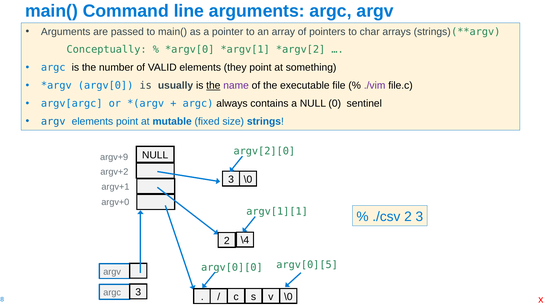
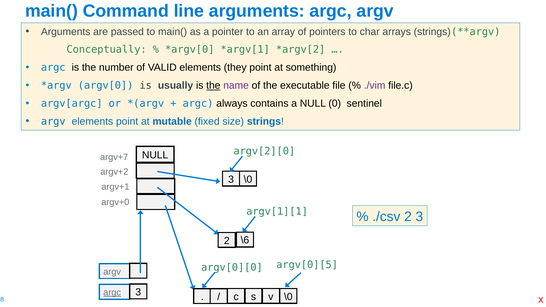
argv+9: argv+9 -> argv+7 (114, 157)
\4: \4 -> \6 (245, 240)
argc underline: none -> present (112, 292)
